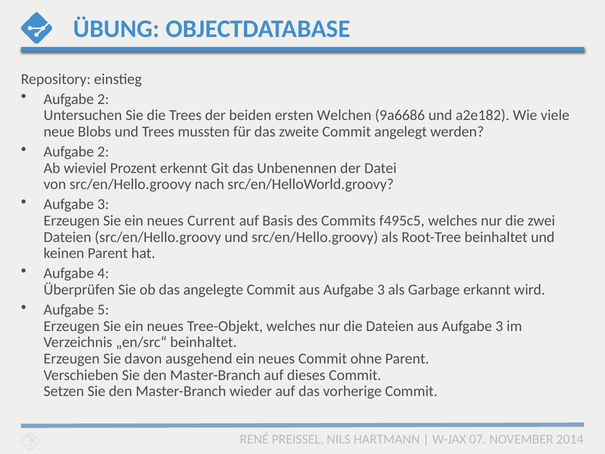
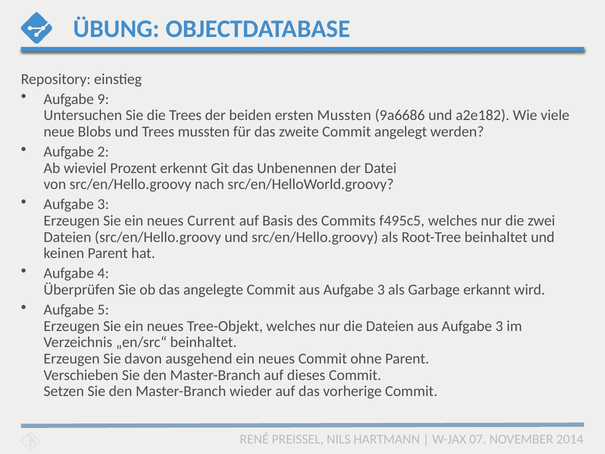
2: 2 -> 9 (103, 99)
ersten Welchen: Welchen -> Mussten (344, 115)
